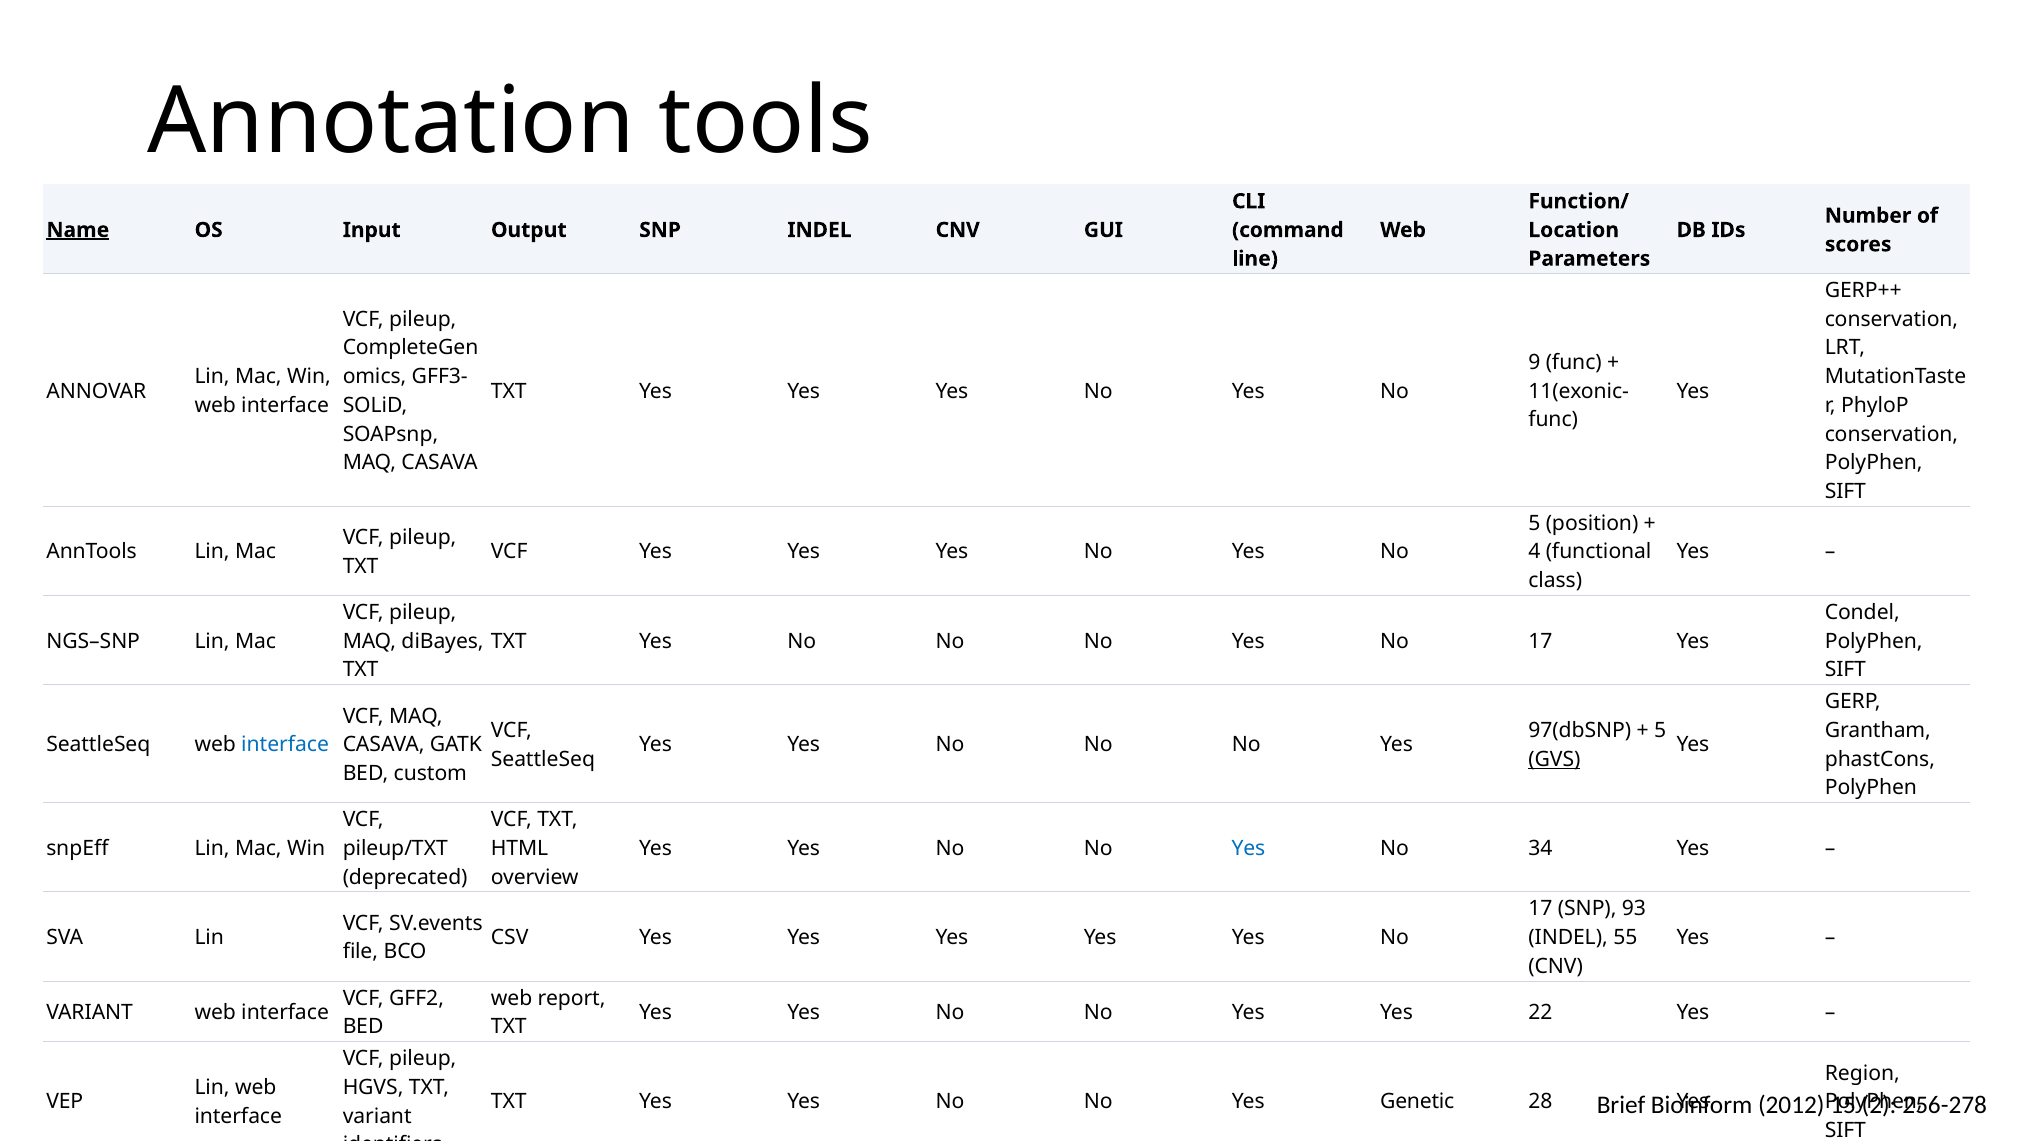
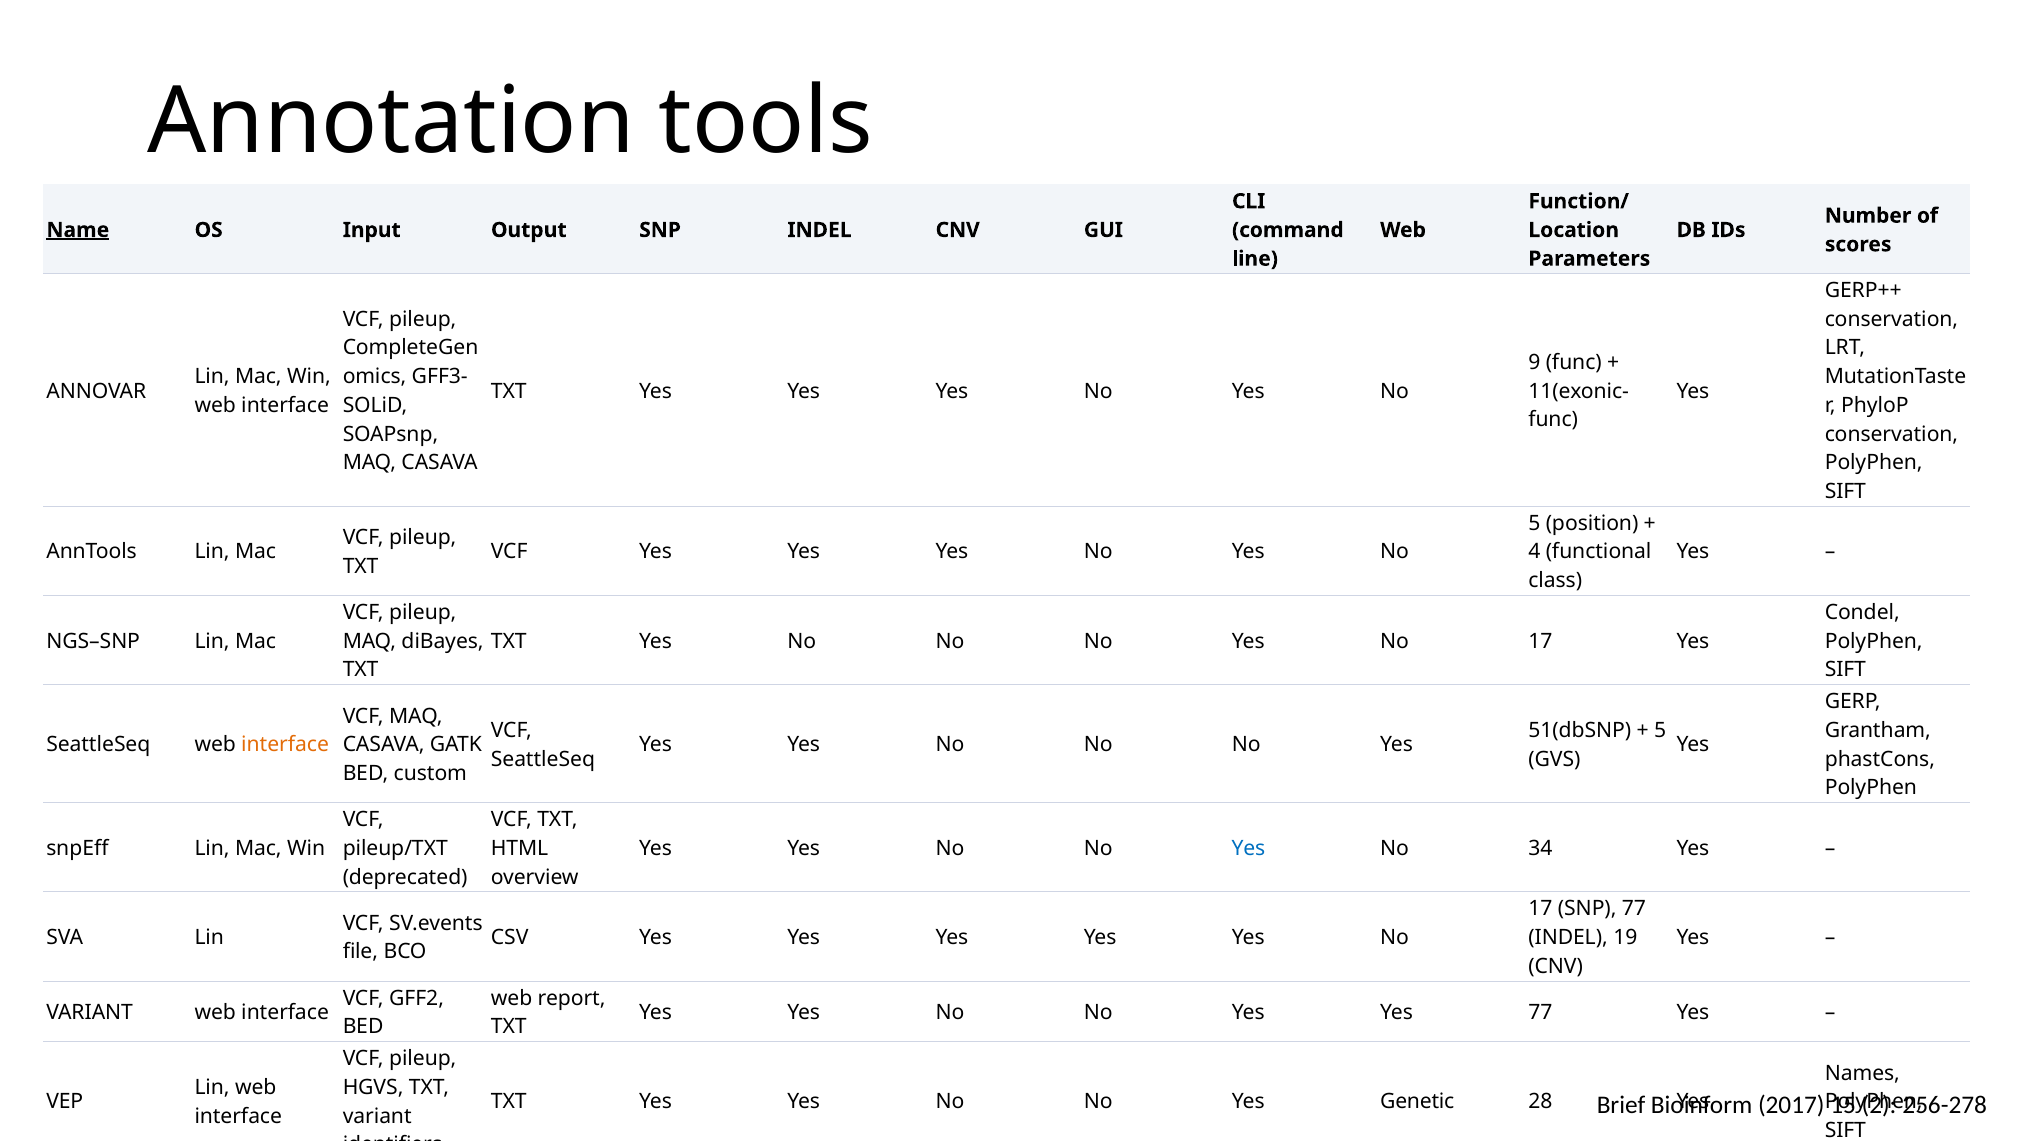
97(dbSNP: 97(dbSNP -> 51(dbSNP (1580, 730)
interface colour: blue -> orange (285, 745)
GVS underline: present -> none (1554, 759)
SNP 93: 93 -> 77 (1634, 909)
55: 55 -> 19 (1625, 937)
Yes 22: 22 -> 77 (1540, 1012)
Region: Region -> Names (1862, 1073)
2012: 2012 -> 2017 (1791, 1105)
